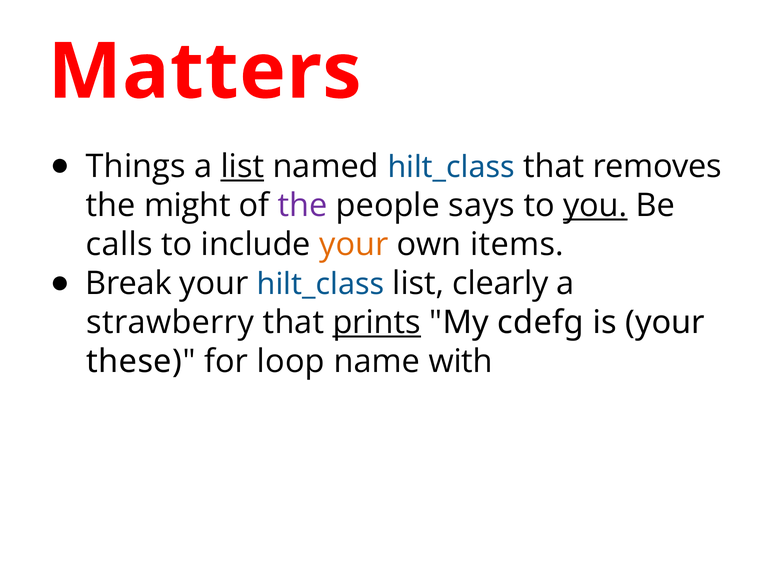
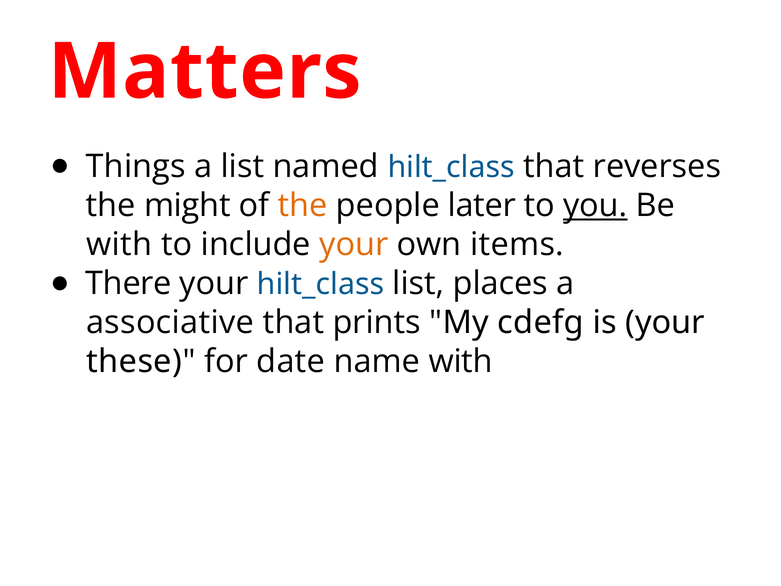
list underline: present -> none (242, 166)
removes: removes -> reverses (657, 166)
the colour: purple -> orange (303, 205)
says: says -> later (482, 205)
calls: calls -> with (119, 244)
Break: Break -> There (129, 283)
clearly: clearly -> places (500, 283)
strawberry: strawberry -> associative (170, 322)
prints underline: present -> none (377, 322)
loop: loop -> date (291, 362)
